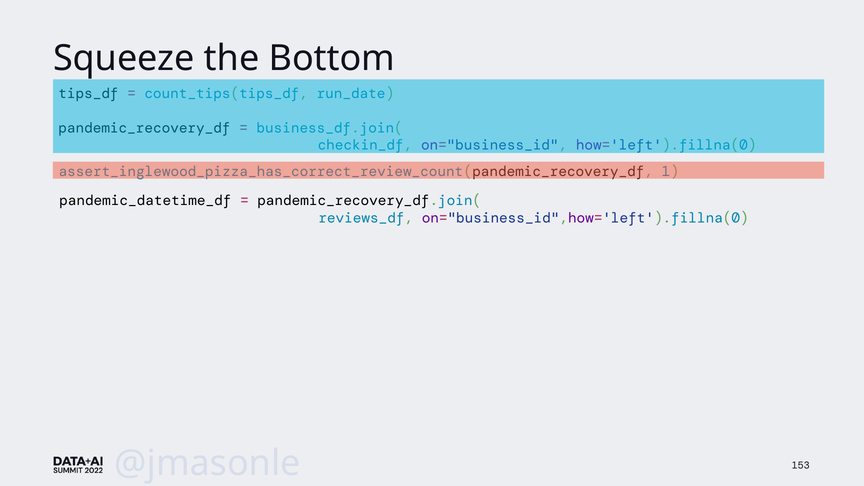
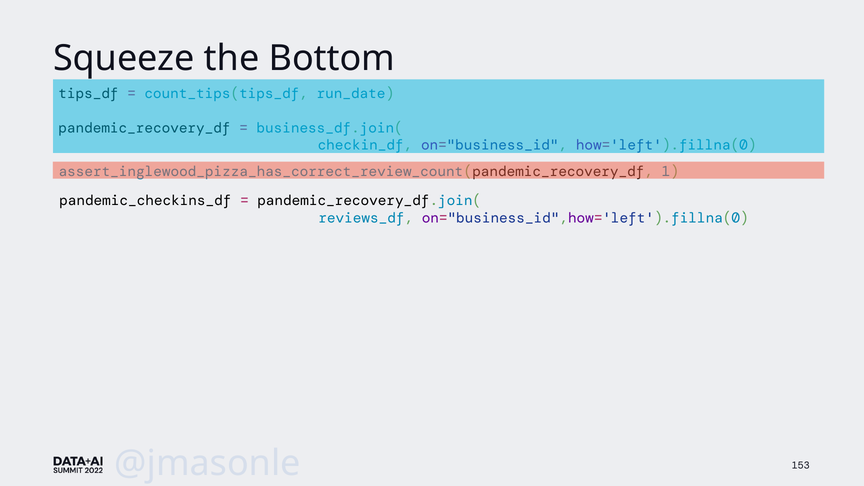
pandemic_datetime_df: pandemic_datetime_df -> pandemic_checkins_df (145, 201)
